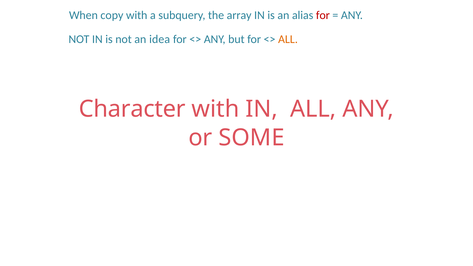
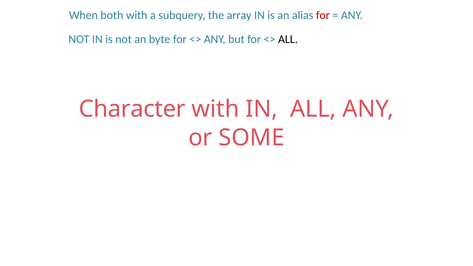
copy: copy -> both (112, 15)
idea: idea -> byte (160, 39)
ALL colour: orange -> black (288, 39)
